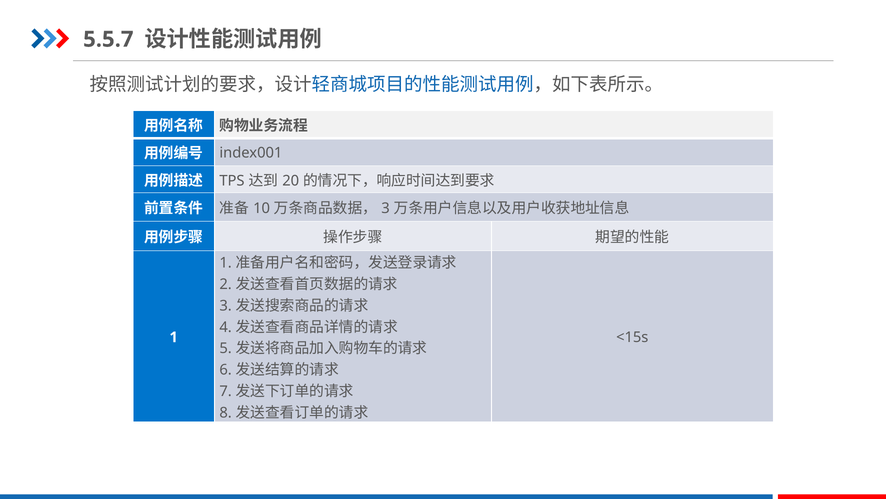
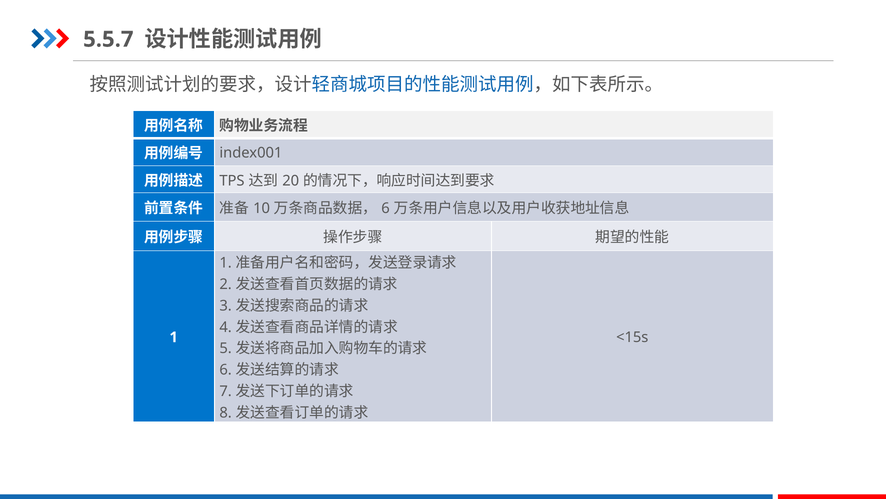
3: 3 -> 6 (386, 208)
